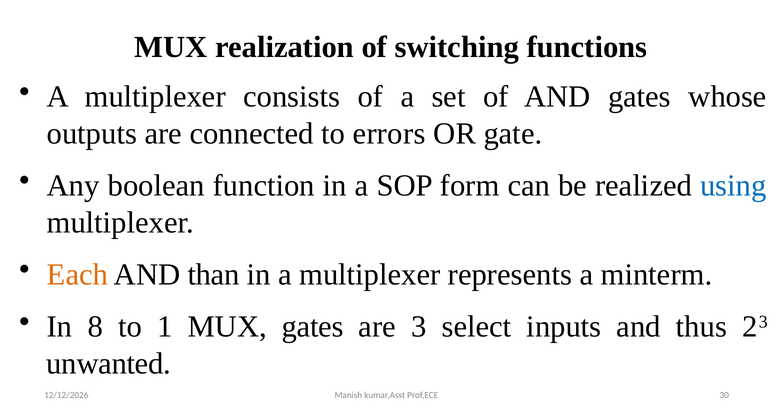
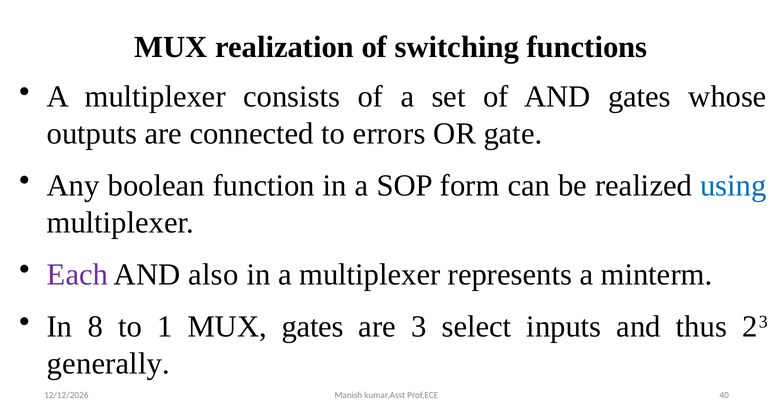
Each colour: orange -> purple (77, 275)
than: than -> also (213, 275)
unwanted: unwanted -> generally (108, 364)
30: 30 -> 40 (724, 395)
